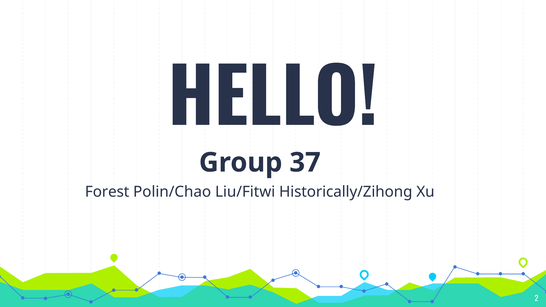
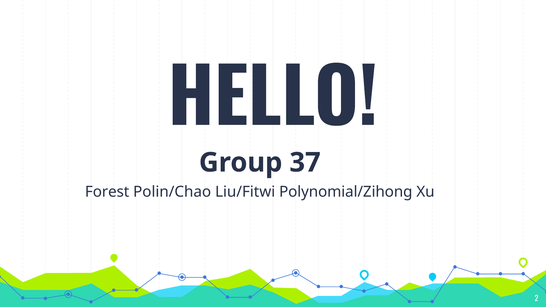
Historically/Zihong: Historically/Zihong -> Polynomial/Zihong (346, 192)
